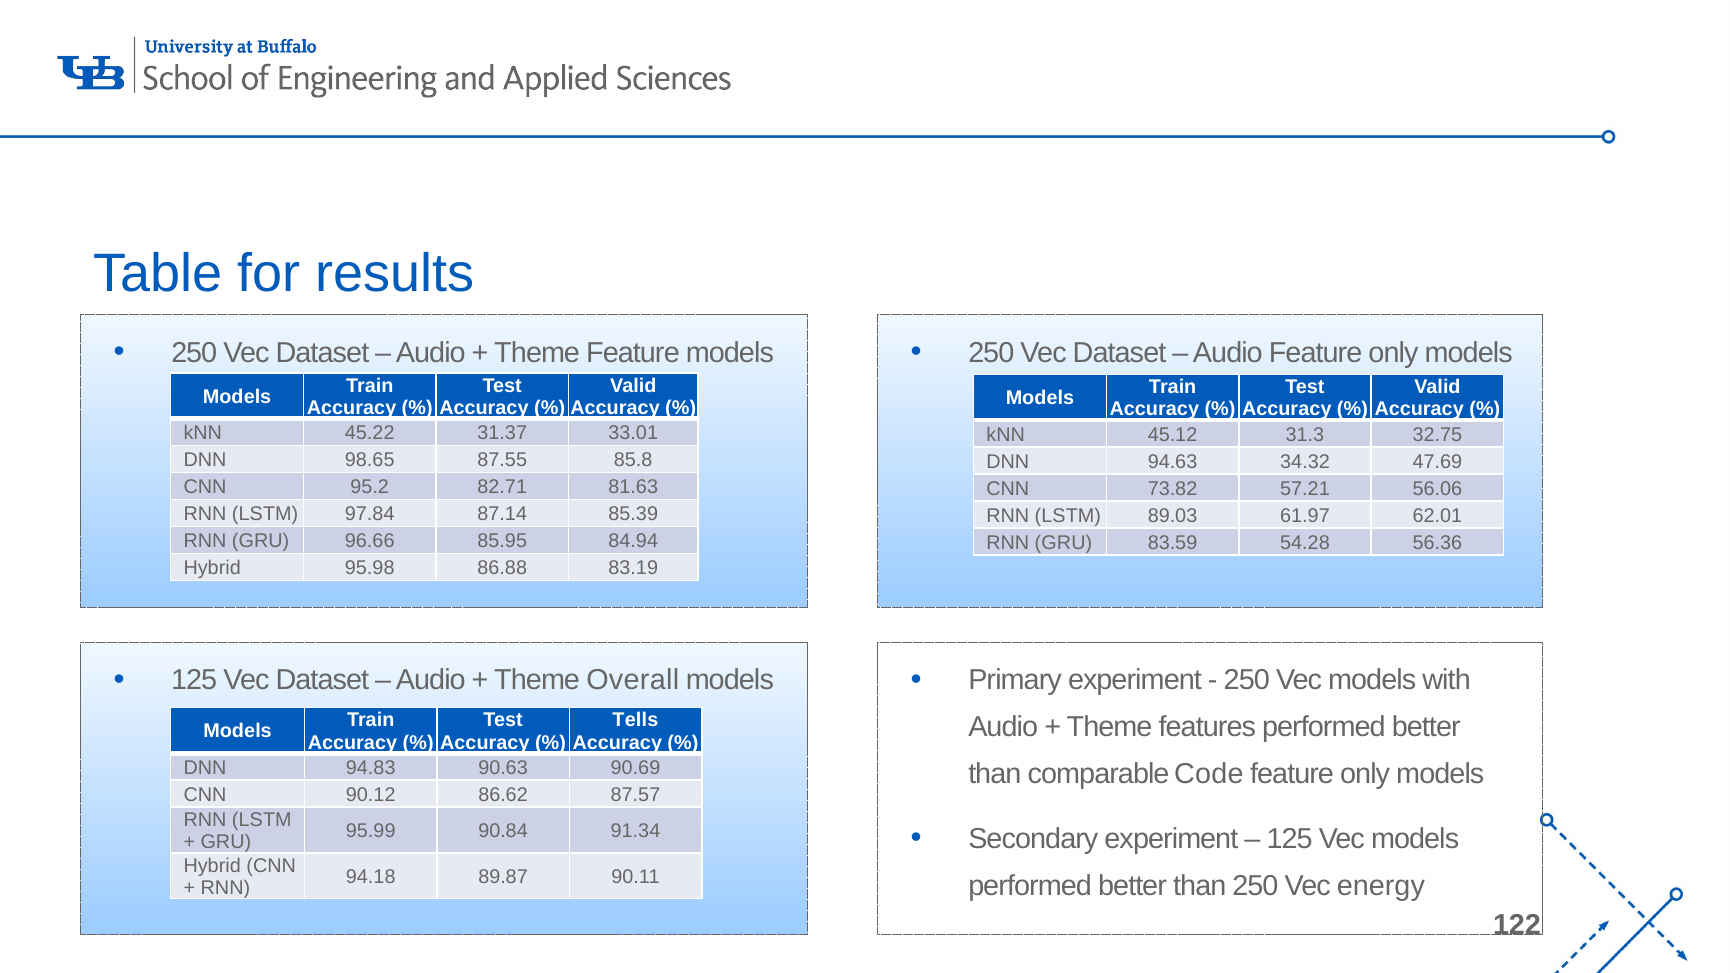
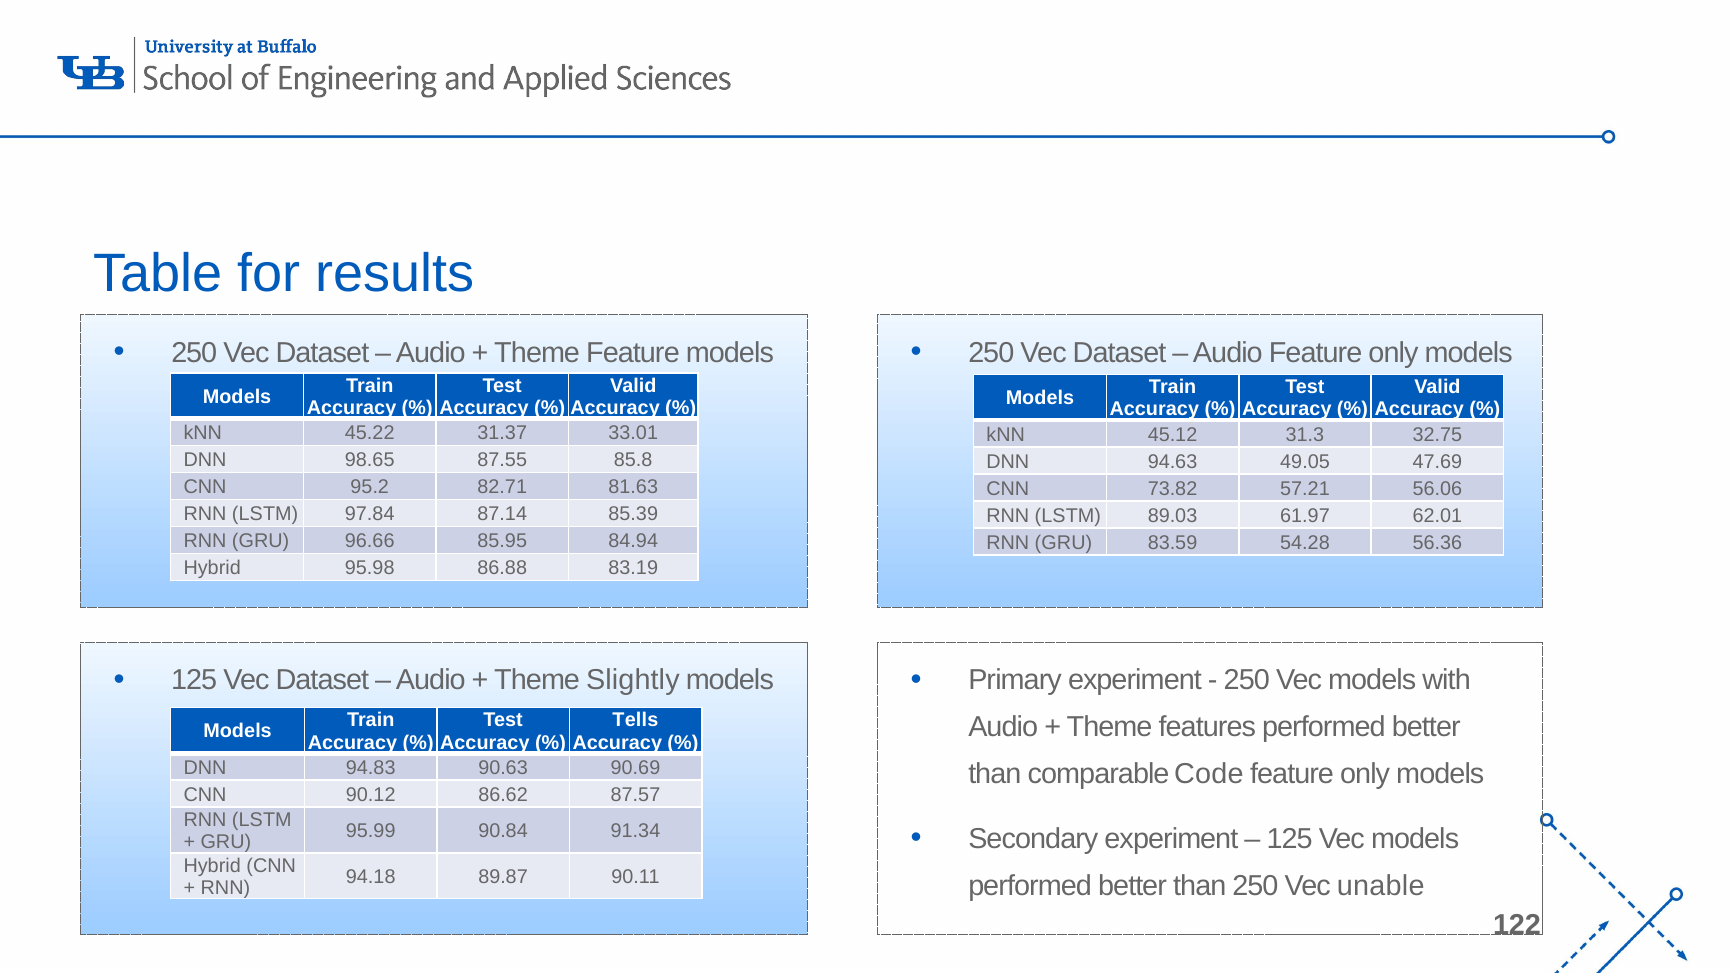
34.32: 34.32 -> 49.05 (1305, 462)
Overall: Overall -> Slightly (633, 680)
energy: energy -> unable (1381, 886)
